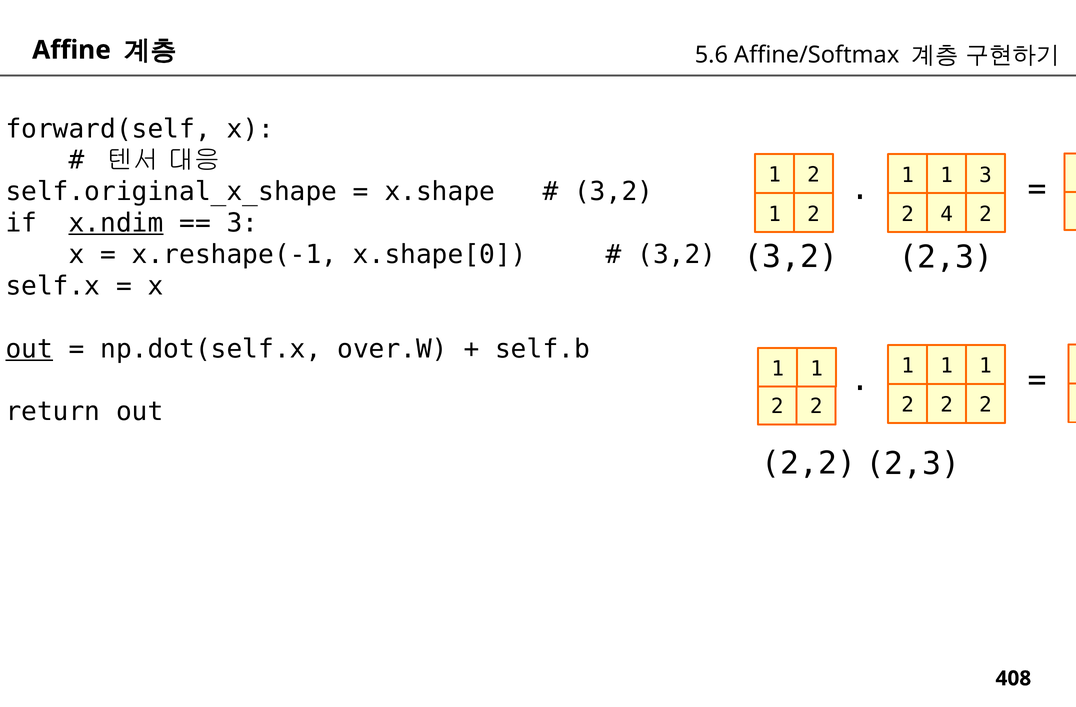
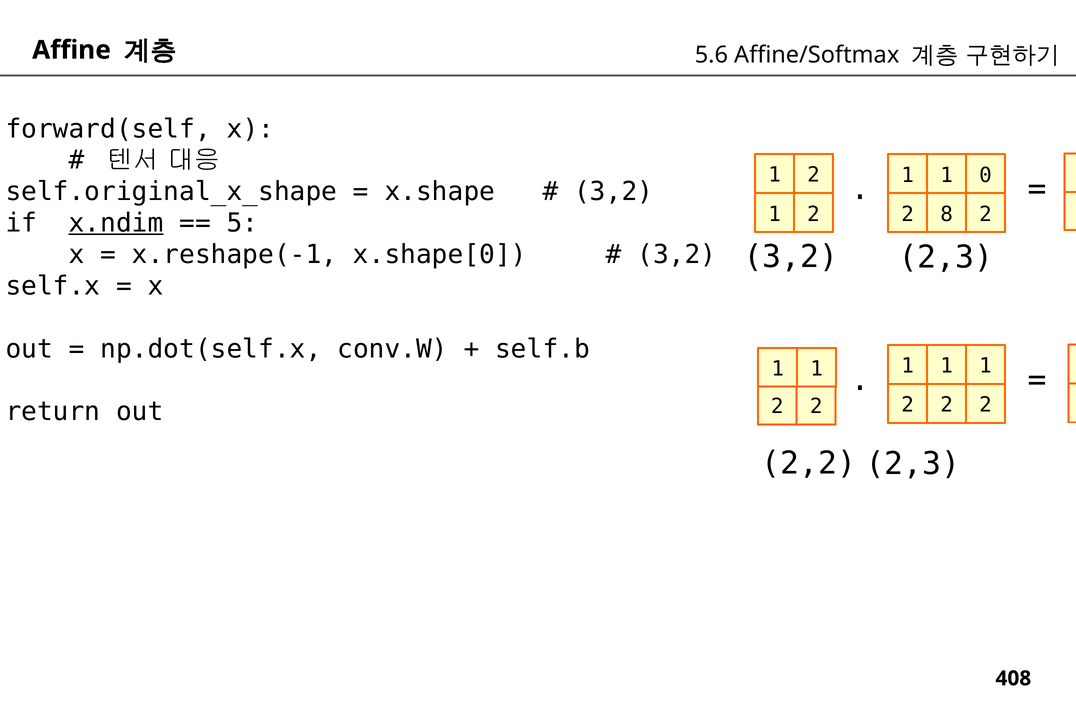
3: 3 -> 0 (986, 175)
4: 4 -> 8 (947, 214)
3: 3 -> 5 (242, 223)
out underline: present -> none (29, 349)
over.W: over.W -> conv.W (392, 349)
